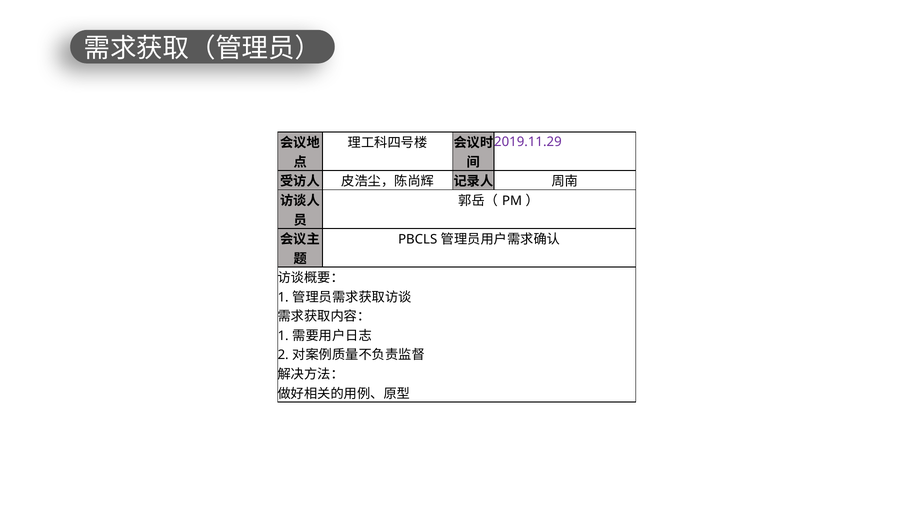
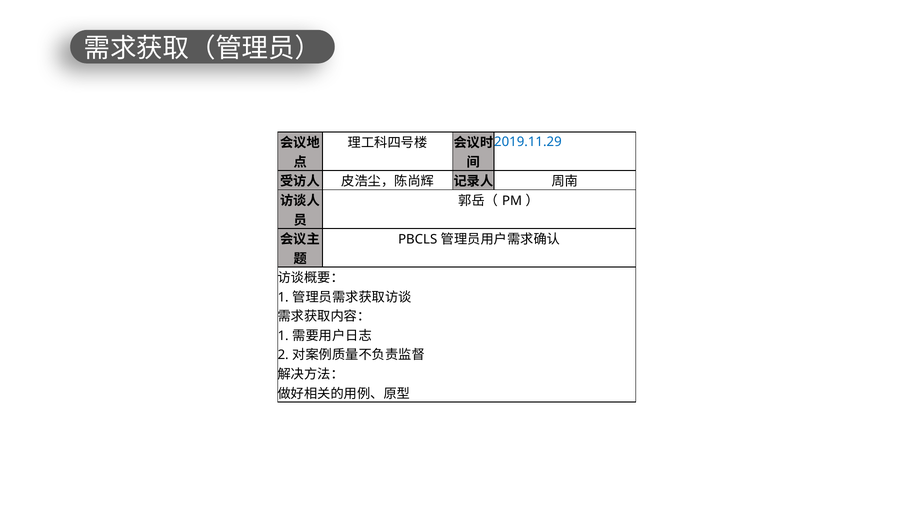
2019.11.29 colour: purple -> blue (528, 142)
